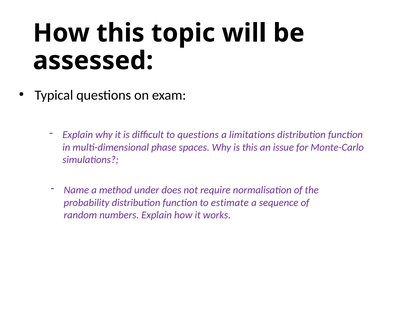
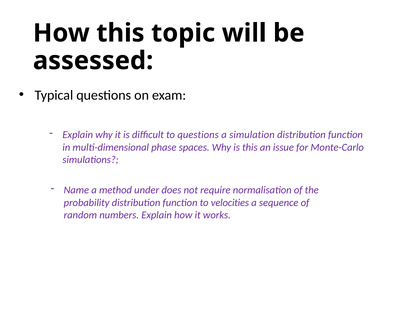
limitations: limitations -> simulation (252, 134)
estimate: estimate -> velocities (230, 202)
